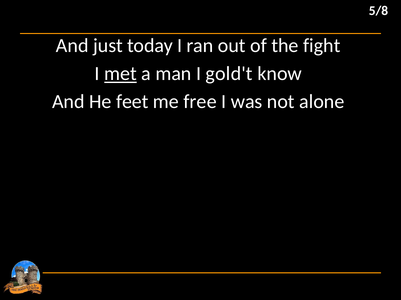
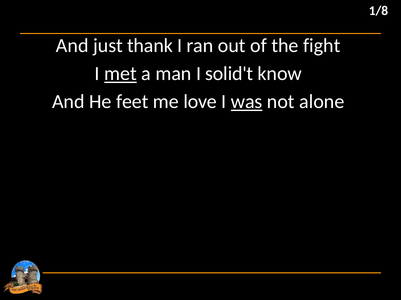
5/8: 5/8 -> 1/8 (378, 11)
today: today -> thank (150, 46)
gold't: gold't -> solid't (229, 74)
free: free -> love (200, 102)
was underline: none -> present (247, 102)
